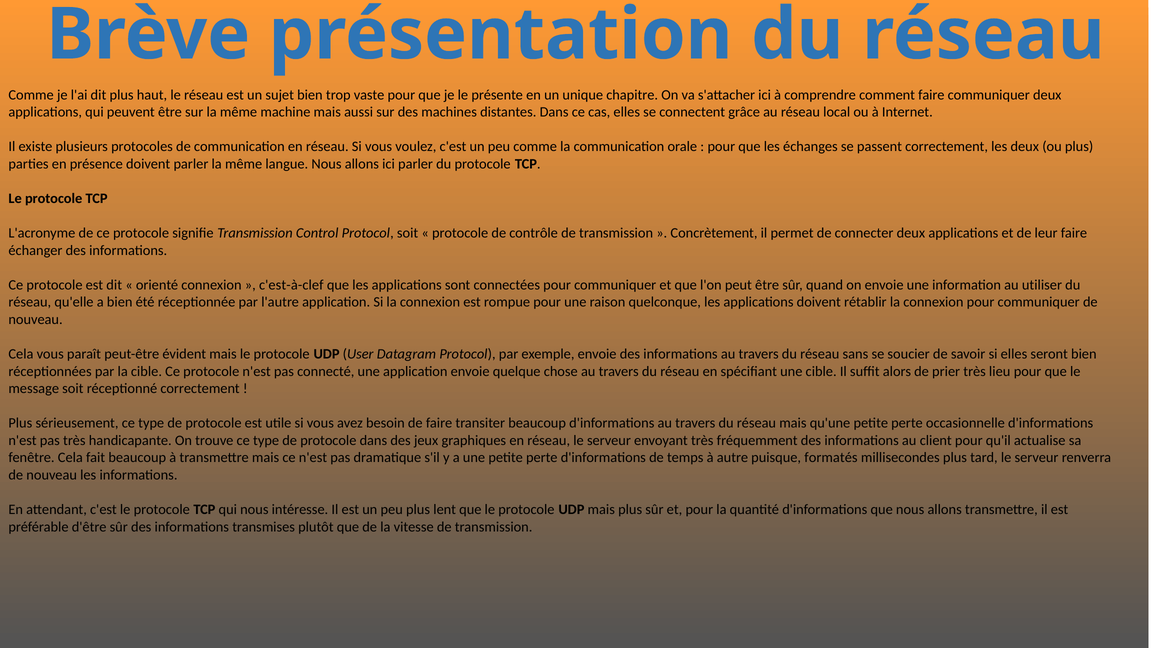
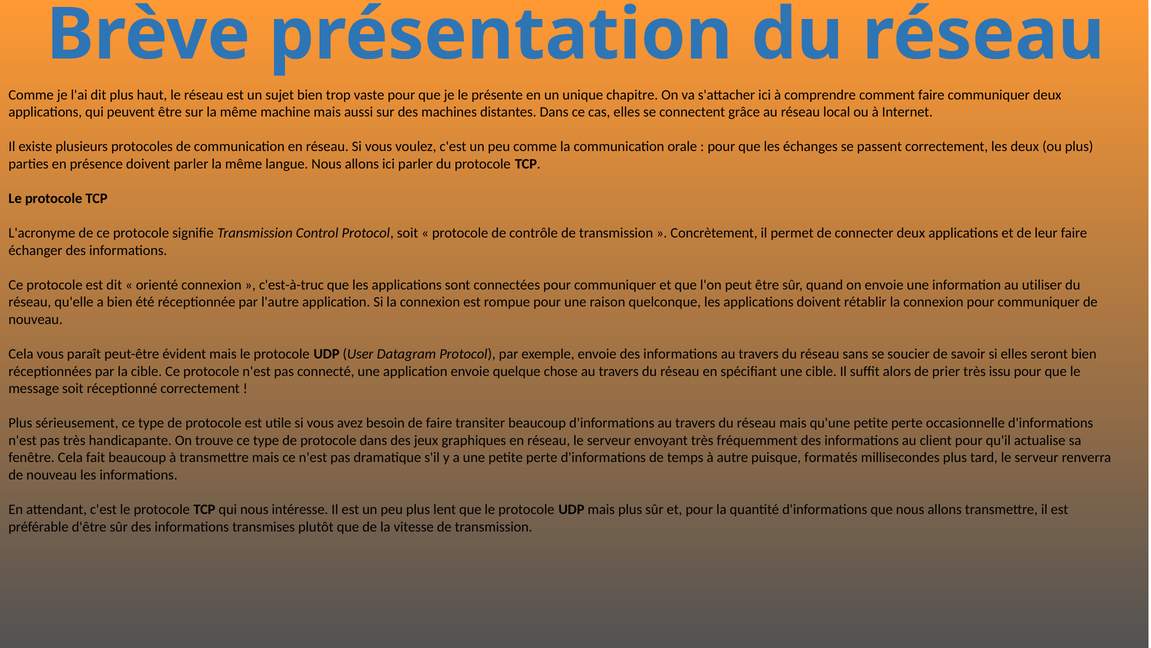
c'est-à-clef: c'est-à-clef -> c'est-à-truc (291, 285)
lieu: lieu -> issu (1000, 371)
